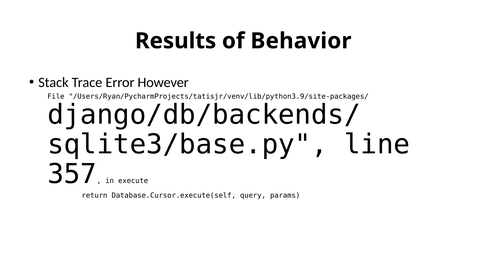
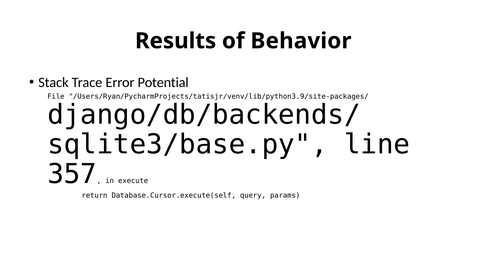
However: However -> Potential (163, 82)
